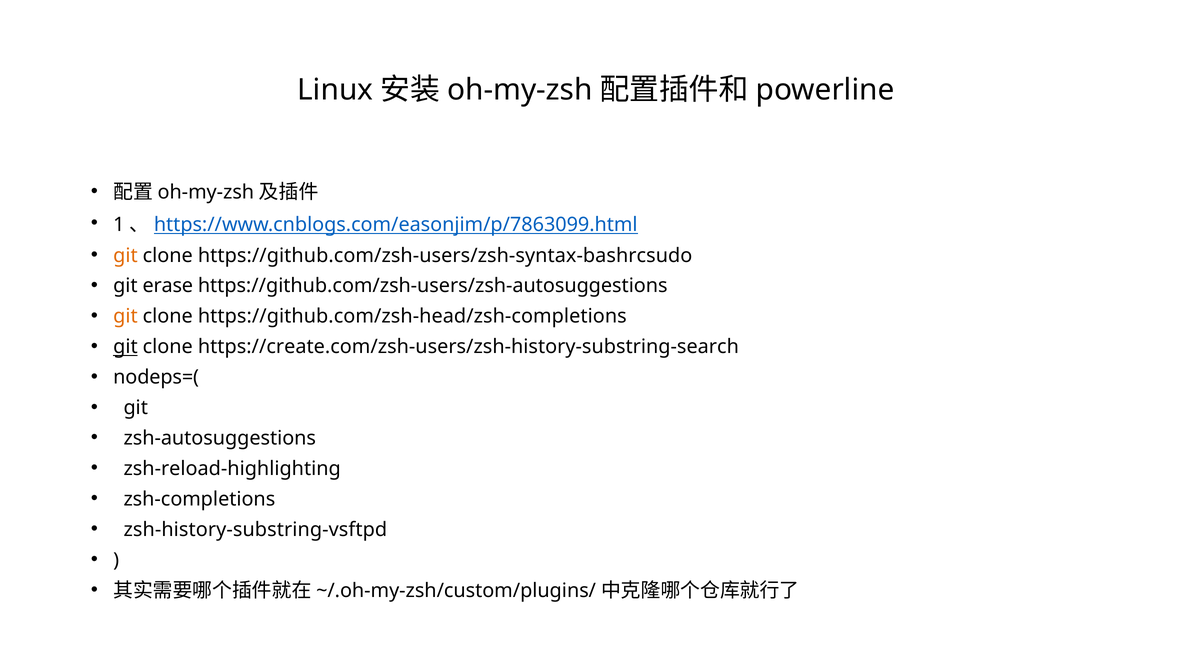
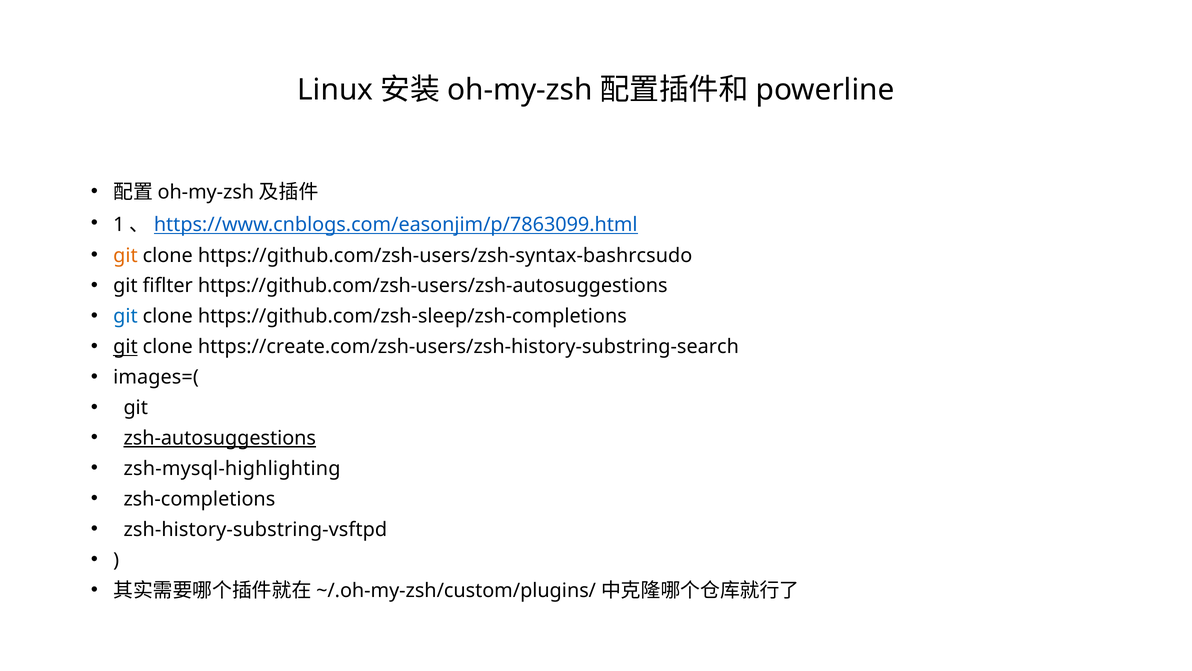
erase: erase -> fiflter (168, 286)
git colour: orange -> blue (125, 316)
https://github.com/zsh-head/zsh-completions: https://github.com/zsh-head/zsh-completions -> https://github.com/zsh-sleep/zsh-completions (412, 316)
nodeps=(: nodeps=( -> images=( (156, 377)
zsh-autosuggestions underline: none -> present (220, 438)
zsh-reload-highlighting: zsh-reload-highlighting -> zsh-mysql-highlighting (232, 468)
